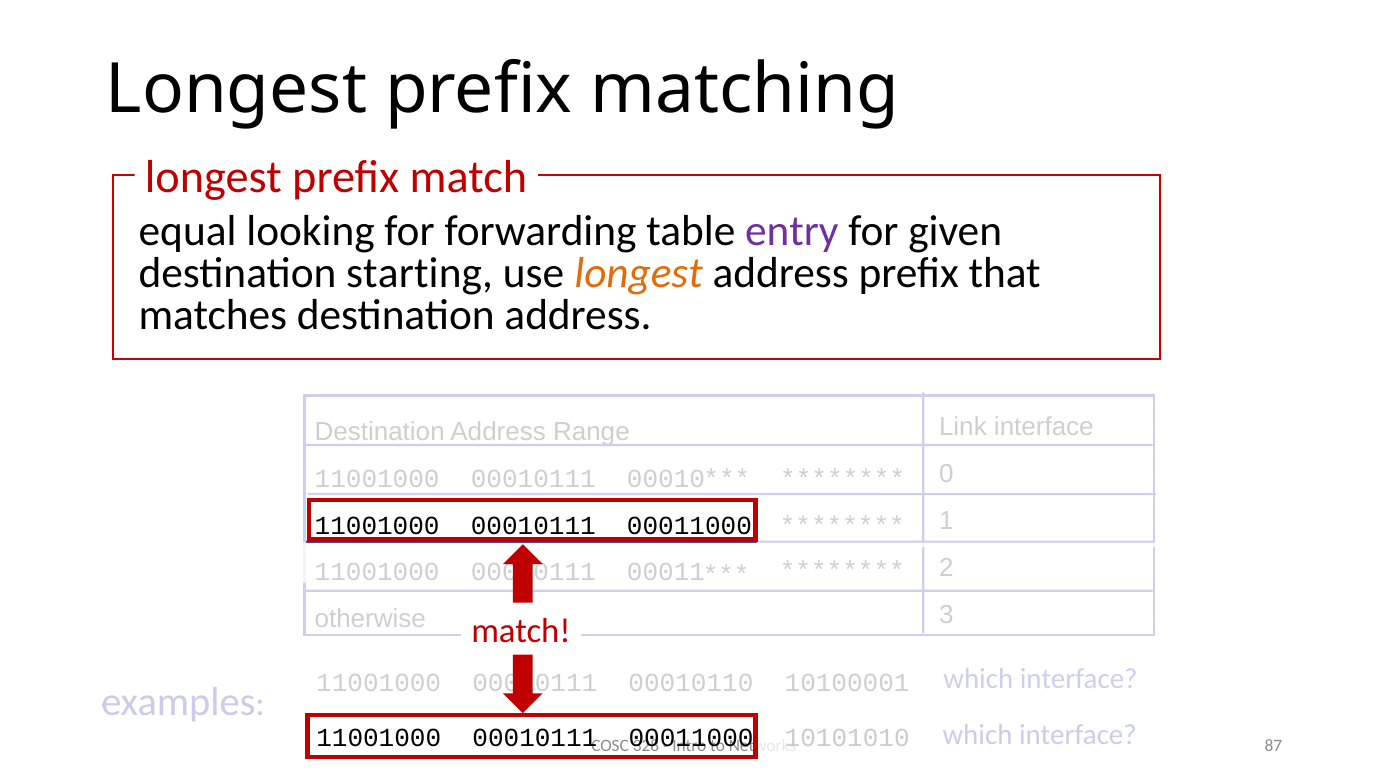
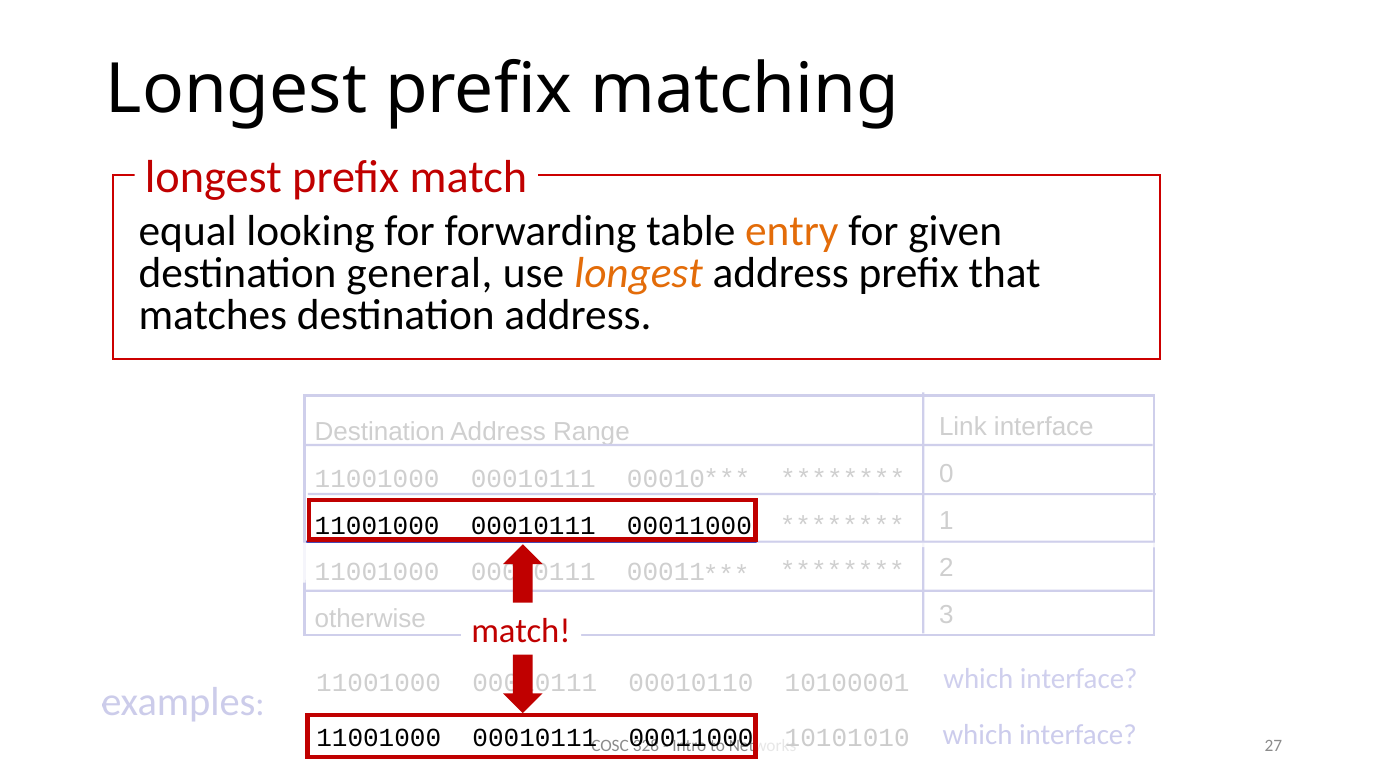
entry colour: purple -> orange (792, 232)
starting: starting -> general (419, 273)
87: 87 -> 27 (1273, 745)
